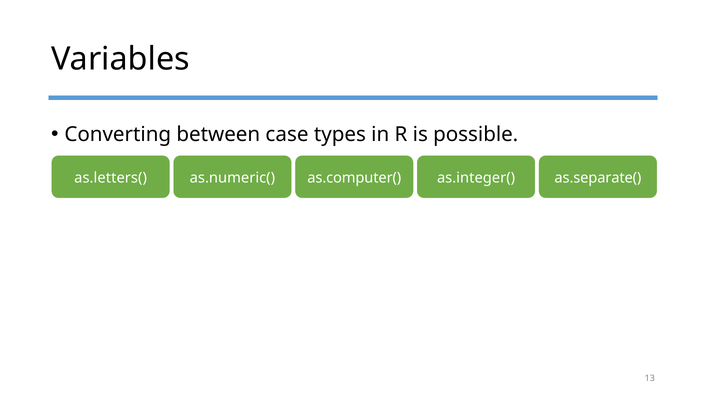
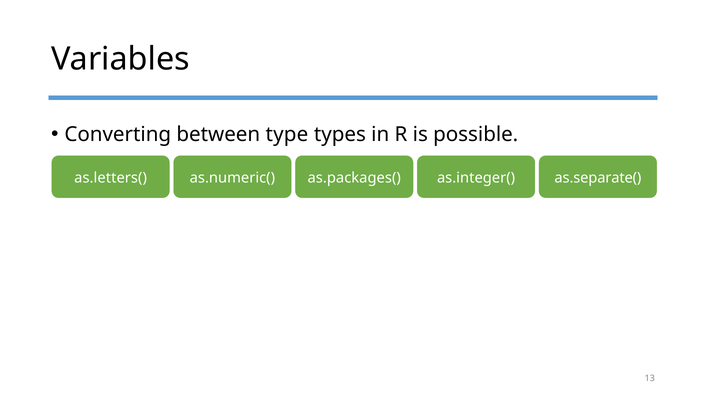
case: case -> type (287, 134)
as.computer(: as.computer( -> as.packages( (354, 178)
